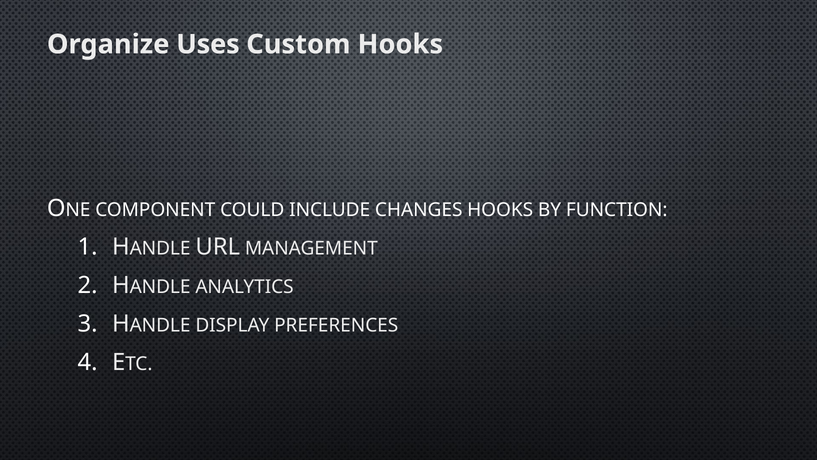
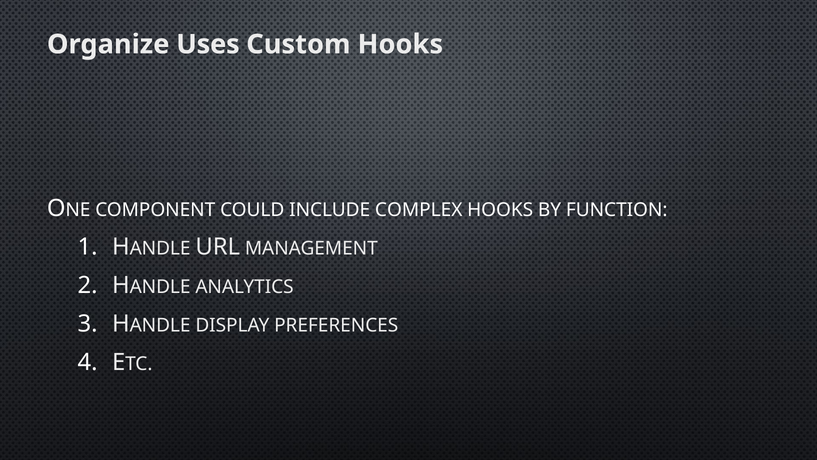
CHANGES: CHANGES -> COMPLEX (419, 210)
